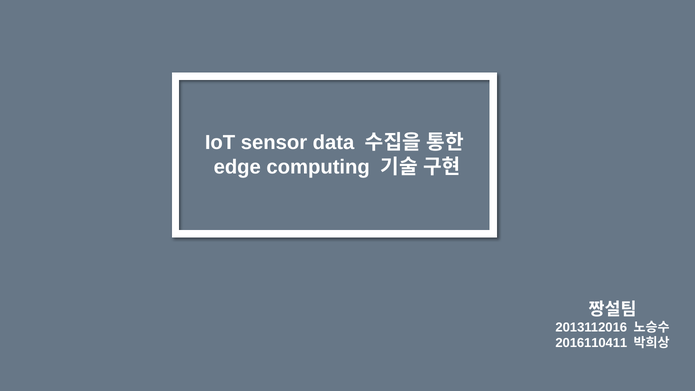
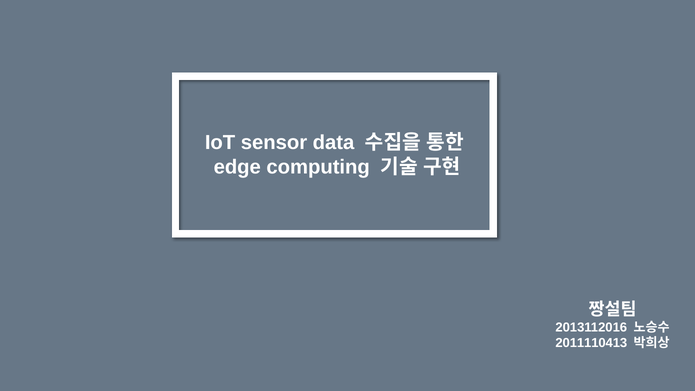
2016110411: 2016110411 -> 2011110413 (591, 343)
